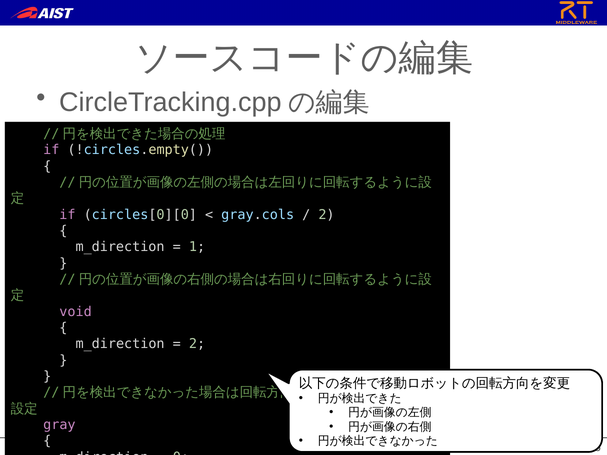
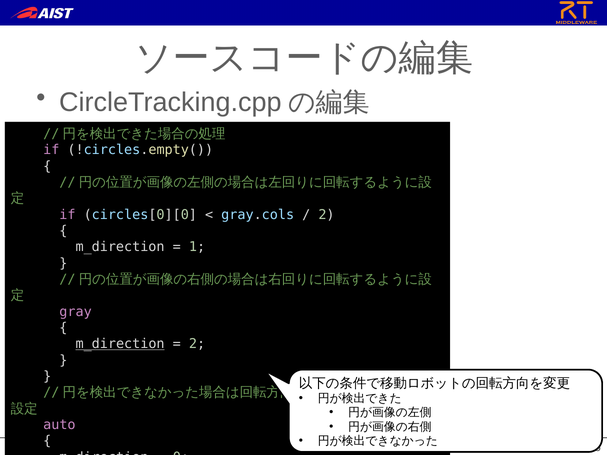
void: void -> gray (76, 312)
m_direction underline: none -> present (120, 344)
gray: gray -> auto (59, 425)
